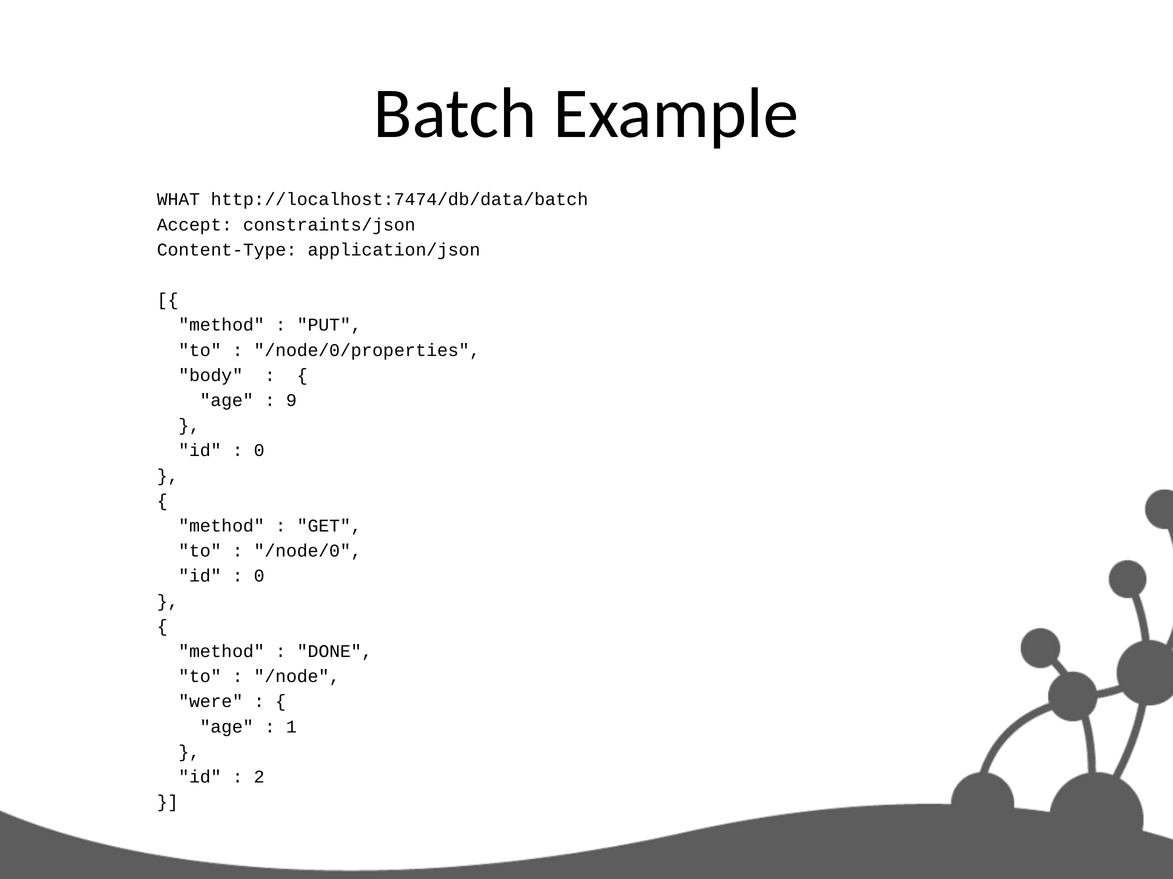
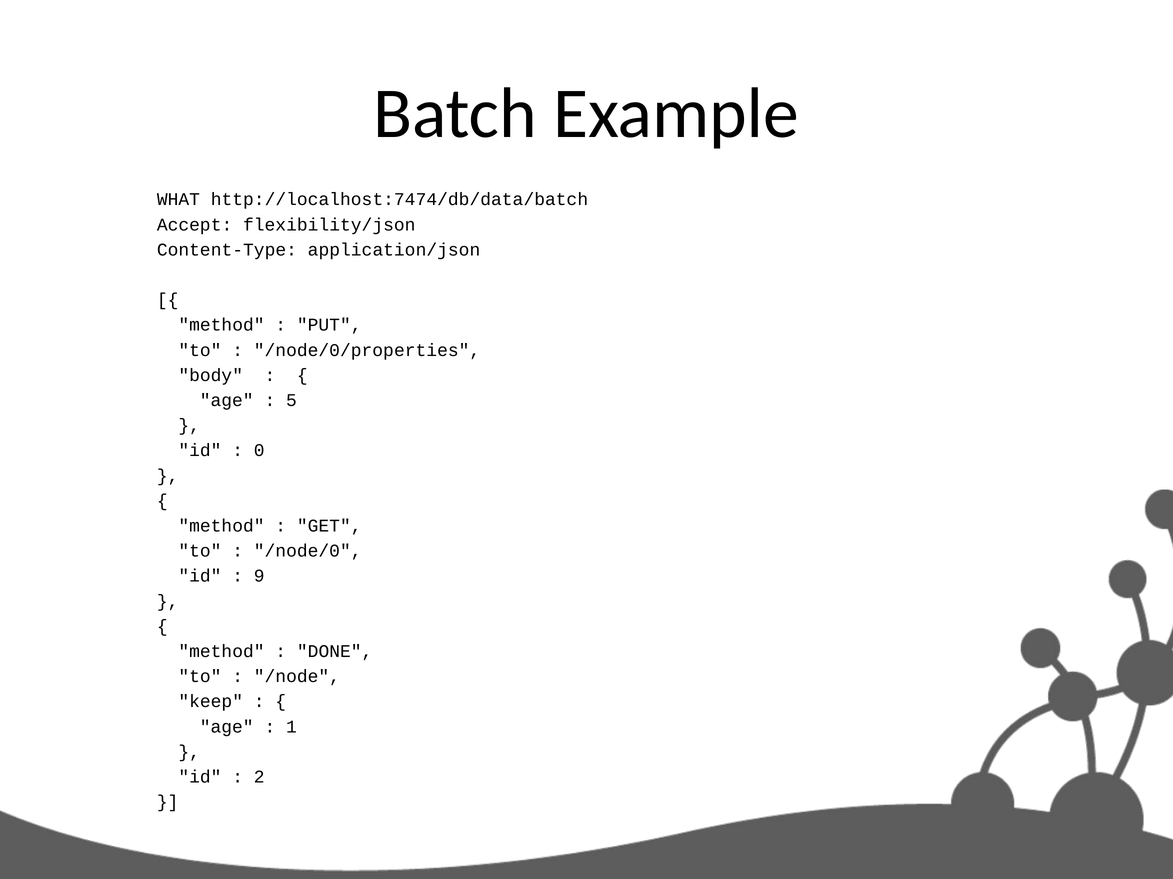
constraints/json: constraints/json -> flexibility/json (329, 225)
9: 9 -> 5 (291, 401)
0: 0 -> 9 (259, 577)
were: were -> keep (211, 702)
